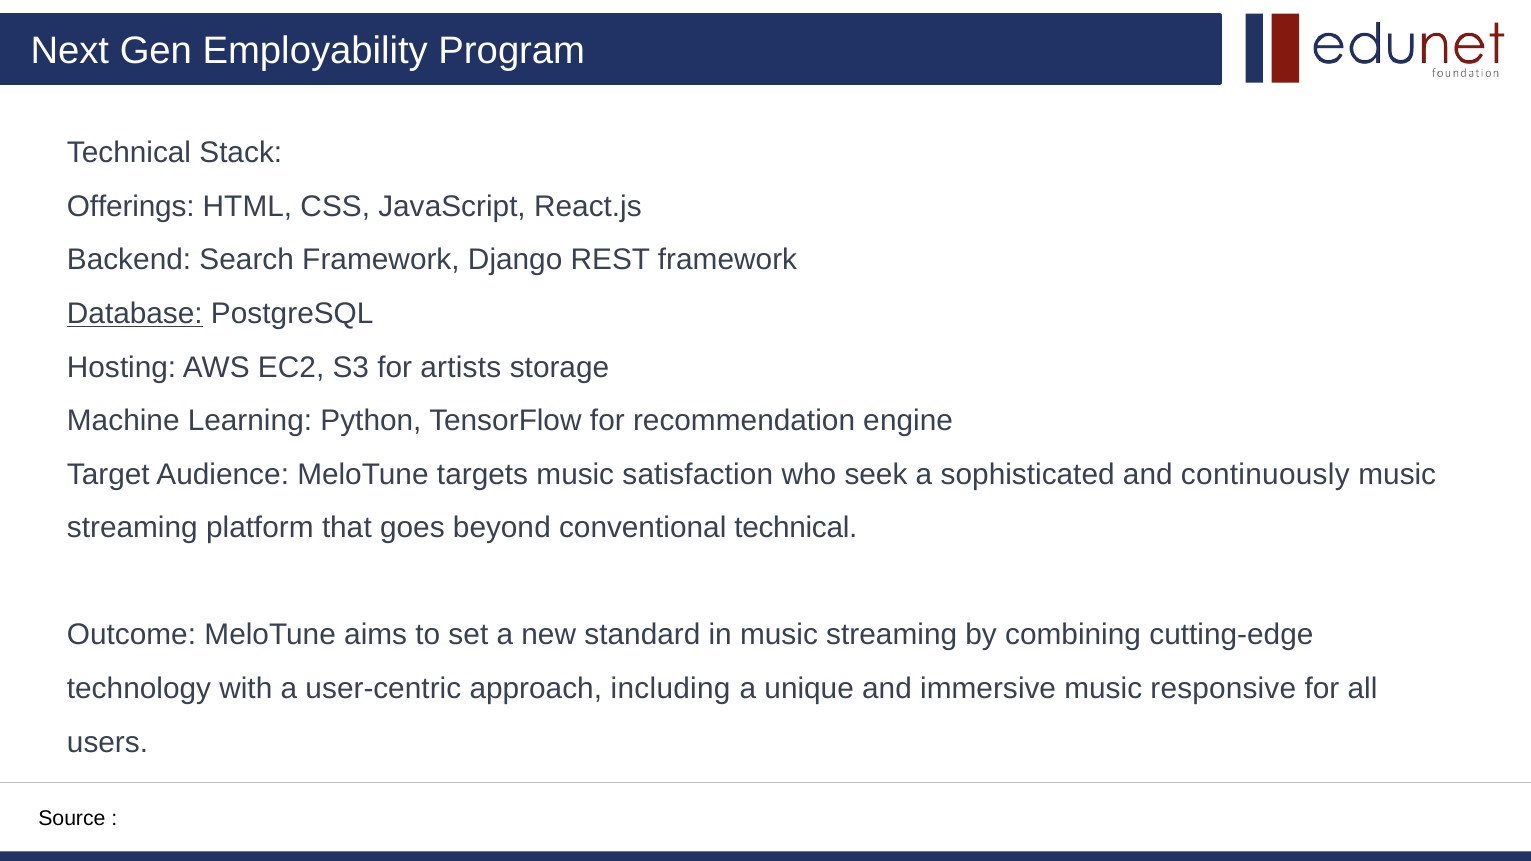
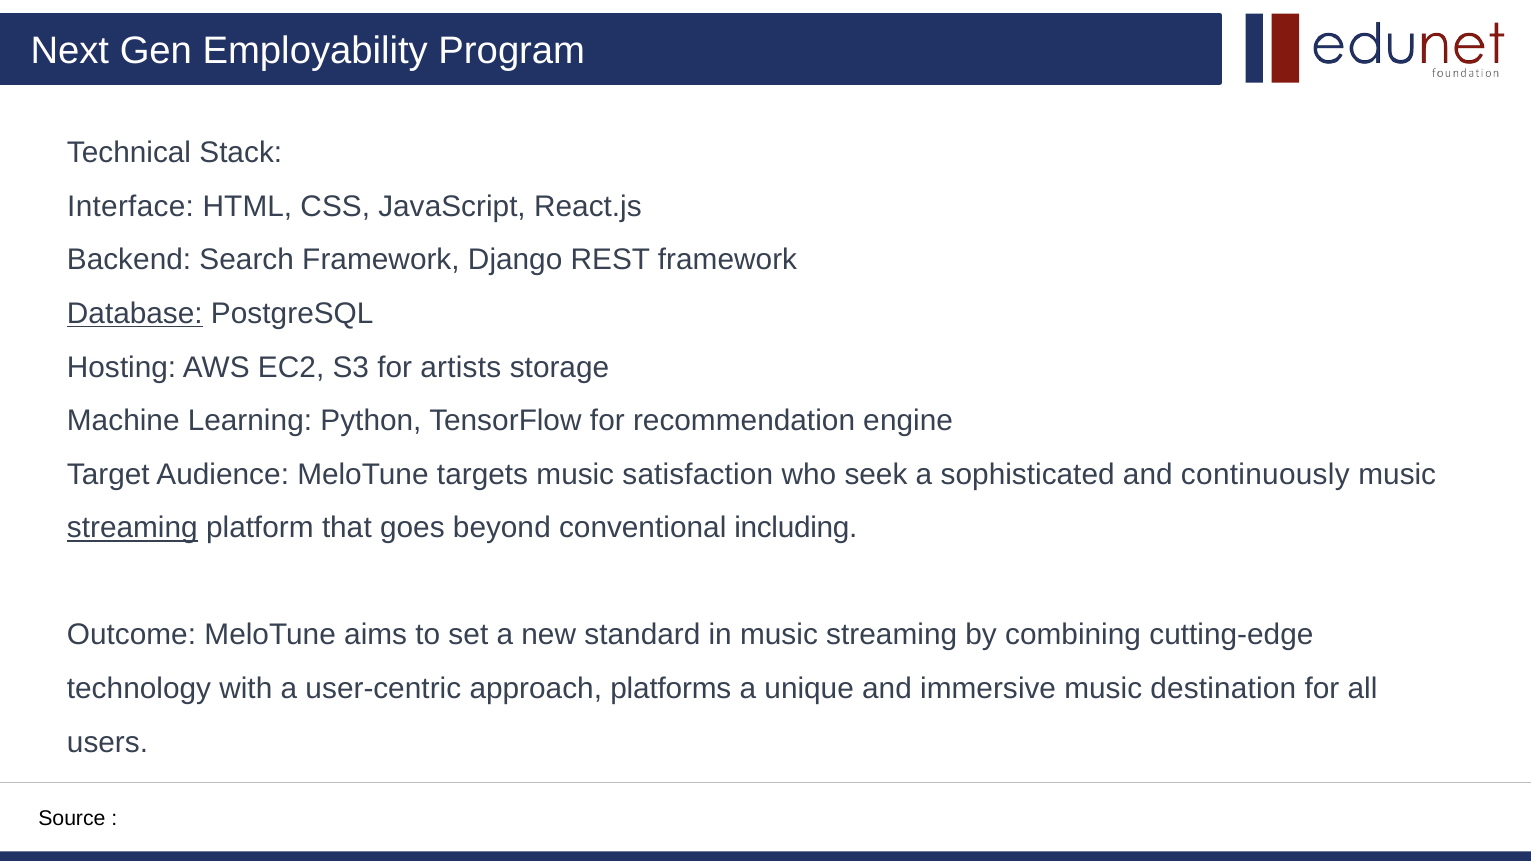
Offerings: Offerings -> Interface (131, 207)
streaming underline: none -> present (132, 528)
conventional technical: technical -> including (796, 528)
including: including -> platforms (671, 689)
responsive: responsive -> destination (1223, 689)
